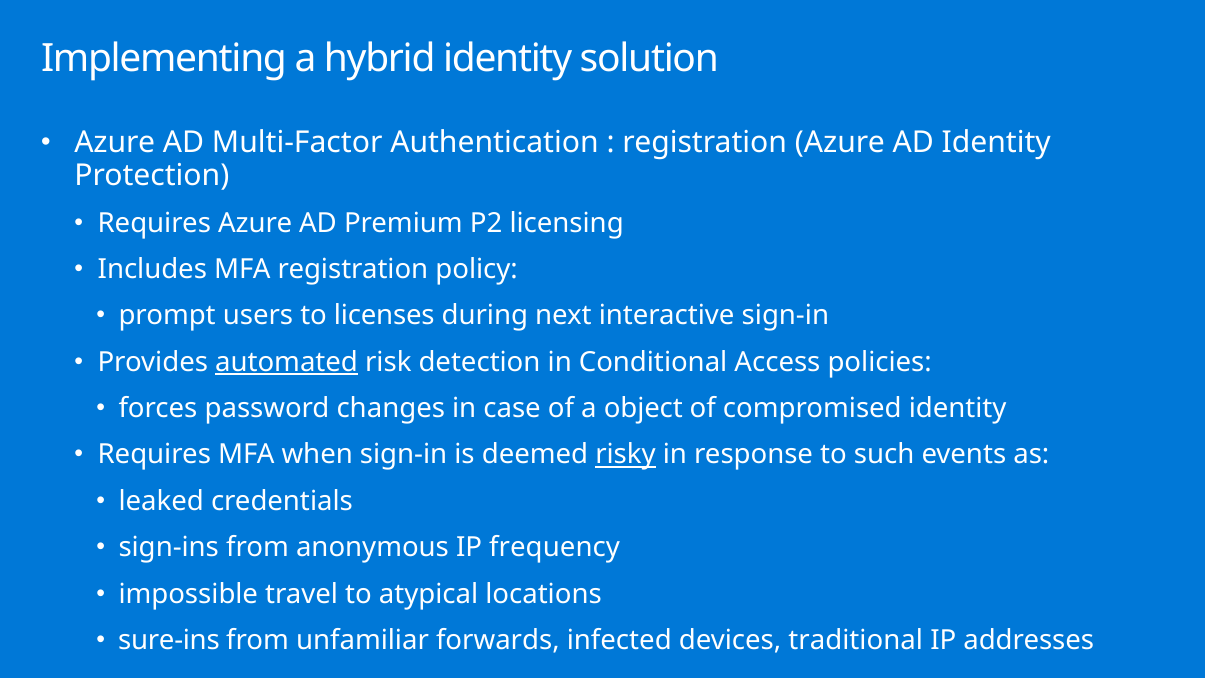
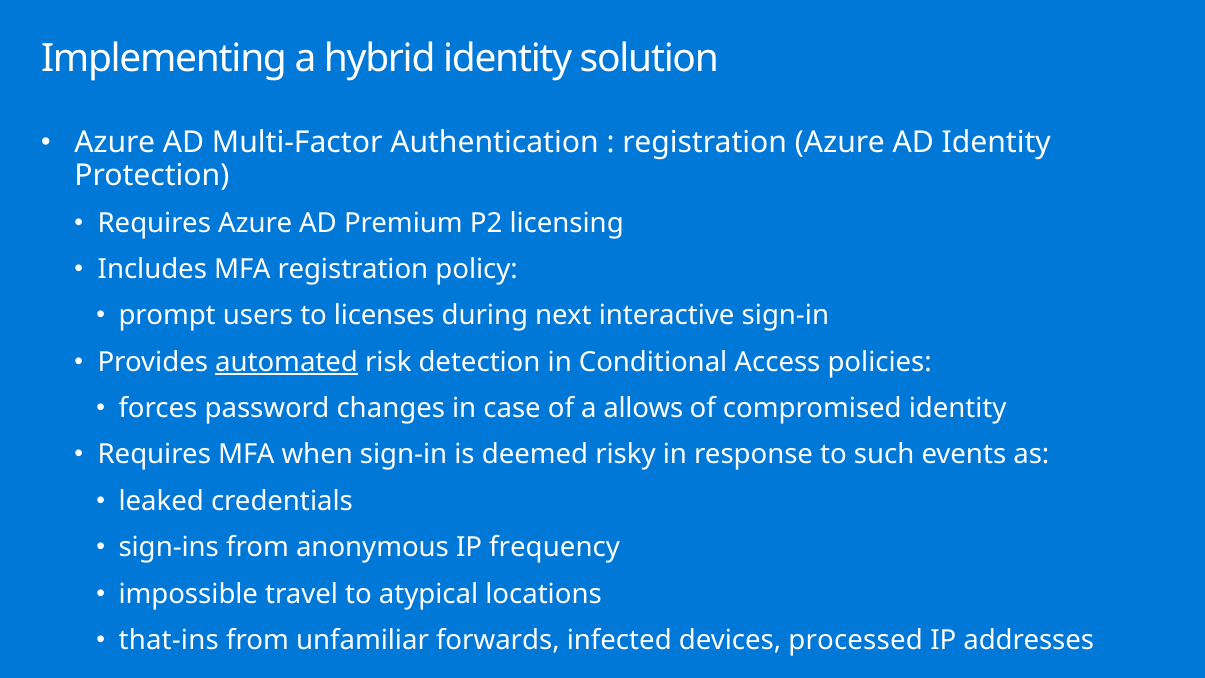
object: object -> allows (643, 408)
risky underline: present -> none (625, 455)
sure-ins: sure-ins -> that-ins (169, 640)
traditional: traditional -> processed (856, 640)
